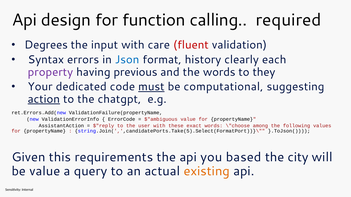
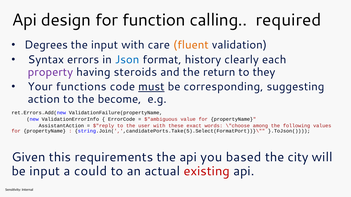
fluent colour: red -> orange (191, 45)
previous: previous -> steroids (135, 72)
the words: words -> return (219, 72)
dedicated: dedicated -> functions (81, 87)
computational: computational -> corresponding (223, 87)
action underline: present -> none (44, 99)
chatgpt: chatgpt -> become (119, 99)
be value: value -> input (45, 171)
query: query -> could (91, 171)
existing colour: orange -> red (207, 171)
